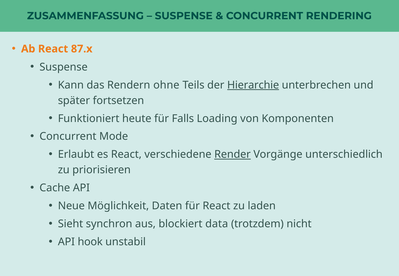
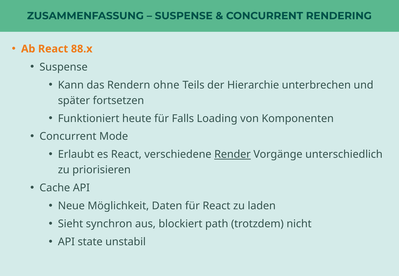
87.x: 87.x -> 88.x (82, 49)
Hierarchie underline: present -> none (253, 85)
data: data -> path (217, 224)
hook: hook -> state (90, 242)
